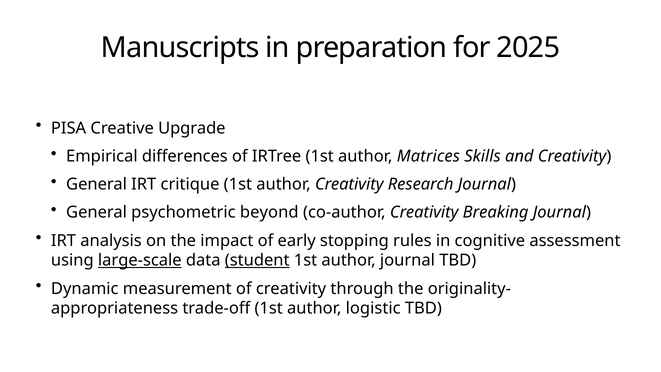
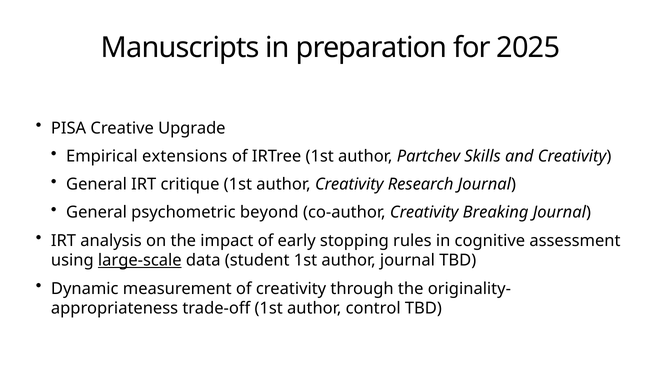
differences: differences -> extensions (185, 156)
Matrices: Matrices -> Partchev (428, 156)
student underline: present -> none (257, 260)
logistic: logistic -> control (373, 308)
